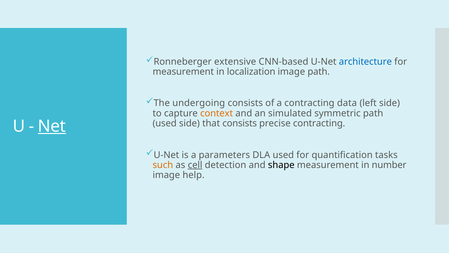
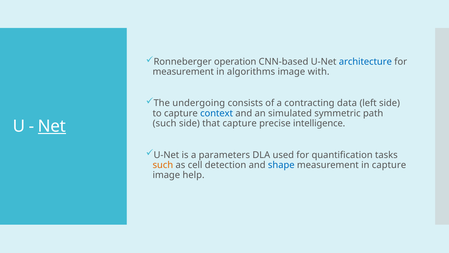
extensive: extensive -> operation (235, 62)
localization: localization -> algorithms (251, 72)
image path: path -> with (319, 72)
context colour: orange -> blue (217, 113)
used: used -> such (165, 123)
that consists: consists -> capture (240, 123)
precise contracting: contracting -> intelligence (319, 123)
cell underline: present -> none (195, 165)
shape colour: black -> blue (281, 165)
in number: number -> capture (389, 165)
